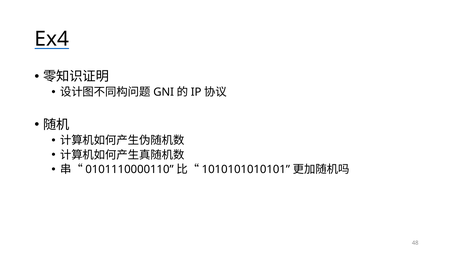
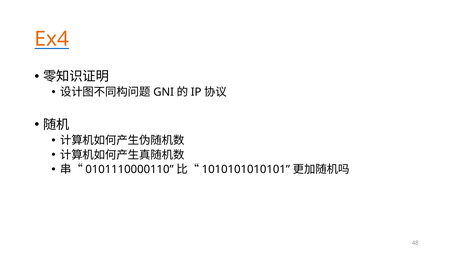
Ex4 colour: black -> orange (52, 39)
